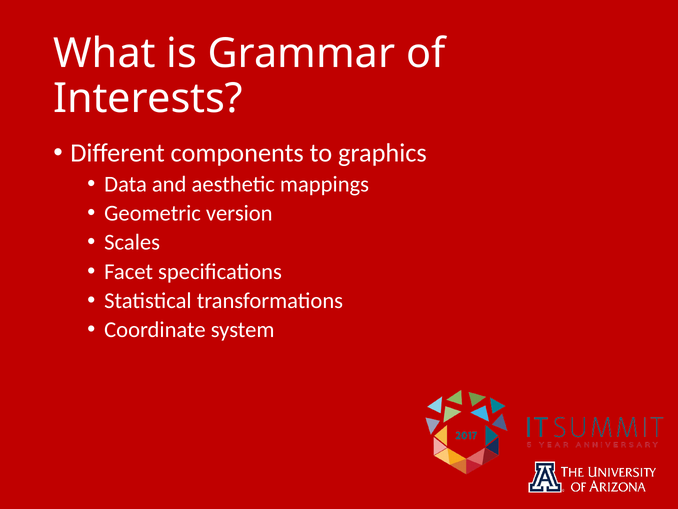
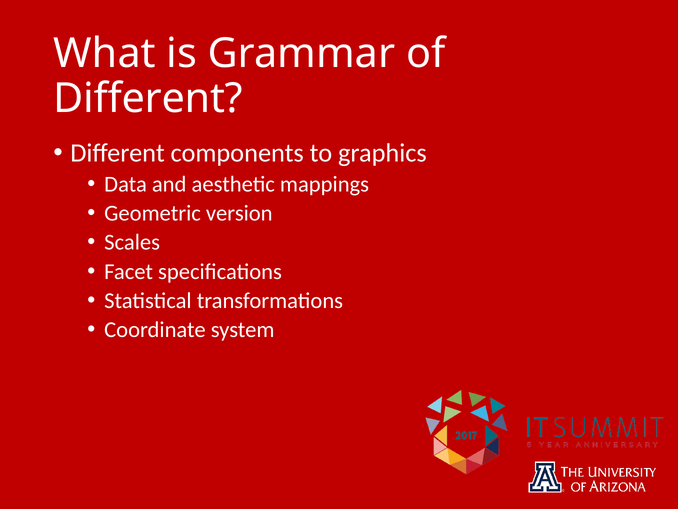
Interests: Interests -> Different (148, 98)
